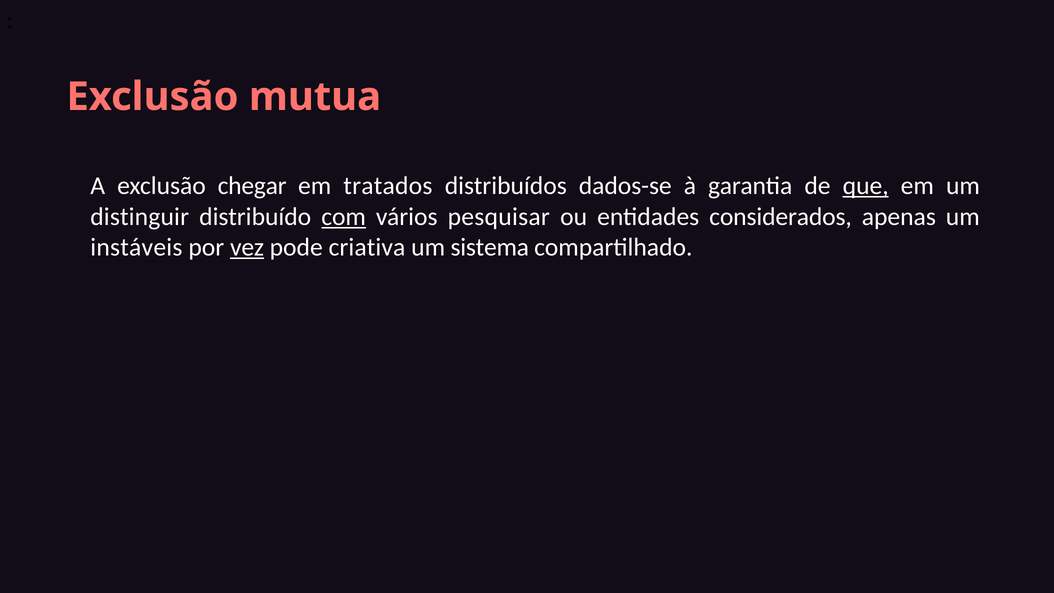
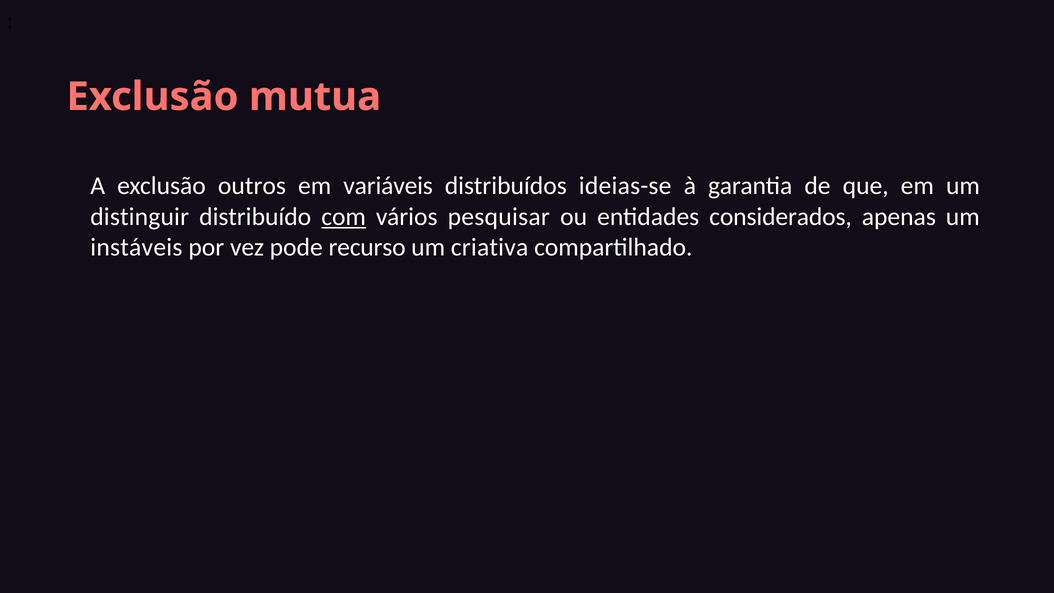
chegar: chegar -> outros (252, 186)
tratados: tratados -> variáveis (388, 186)
dados-se: dados-se -> ideias-se (625, 186)
que underline: present -> none (866, 186)
vez underline: present -> none (247, 247)
criativa: criativa -> recurso (367, 247)
sistema: sistema -> criativa (490, 247)
